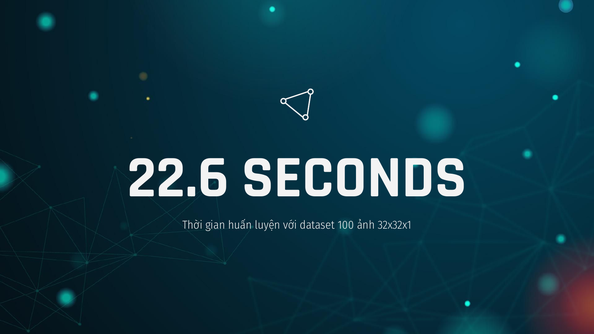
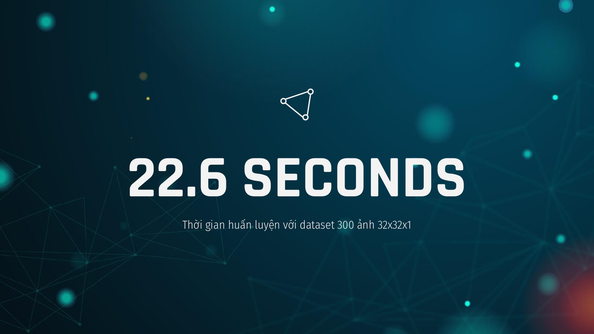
100: 100 -> 300 (346, 225)
